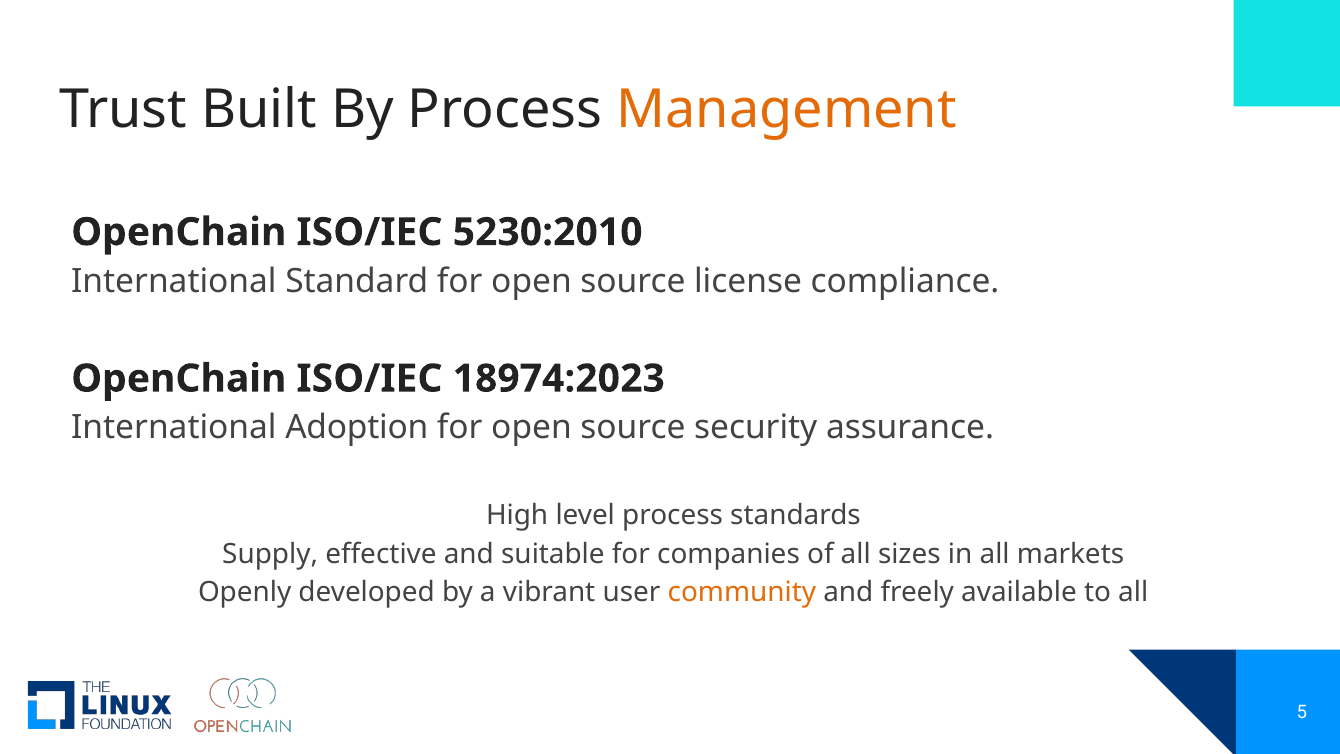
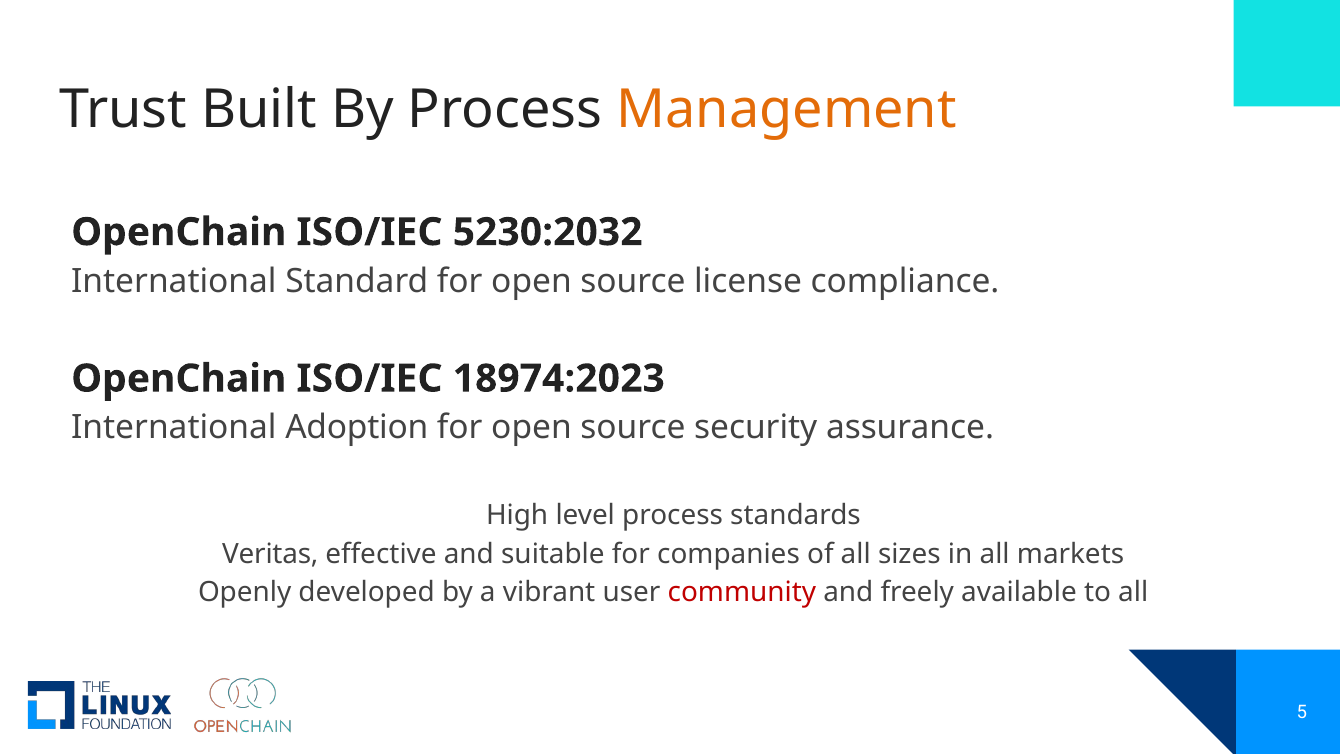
5230:2010: 5230:2010 -> 5230:2032 (548, 232)
Supply: Supply -> Veritas (270, 554)
community colour: orange -> red (742, 592)
